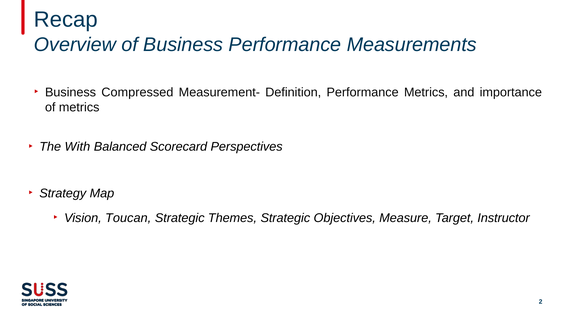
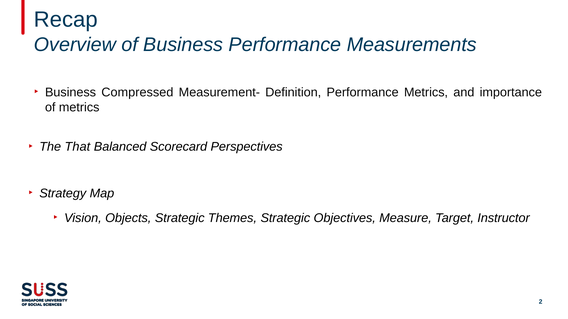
With: With -> That (77, 147)
Toucan: Toucan -> Objects (128, 218)
